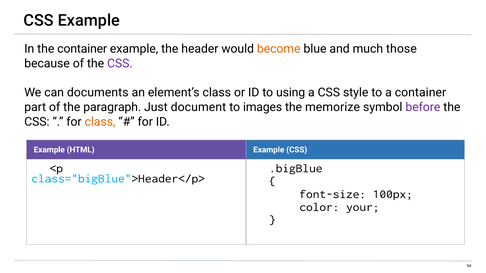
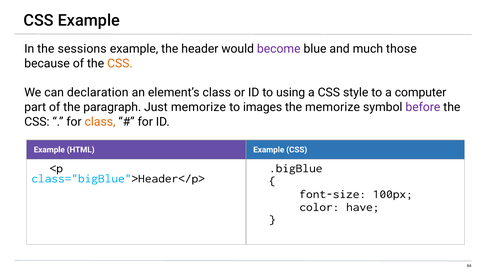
the container: container -> sessions (82, 49)
become colour: orange -> purple (279, 49)
CSS colour: purple -> orange (120, 64)
documents: documents -> declaration (98, 93)
a container: container -> computer (421, 93)
Just document: document -> memorize (198, 107)
your: your -> have (363, 207)
